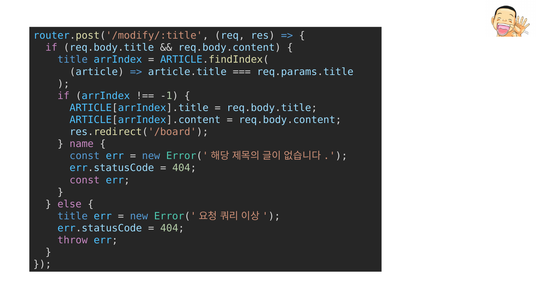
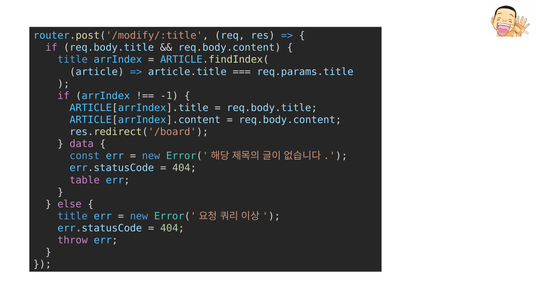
name: name -> data (82, 144)
const: const -> table (85, 180)
